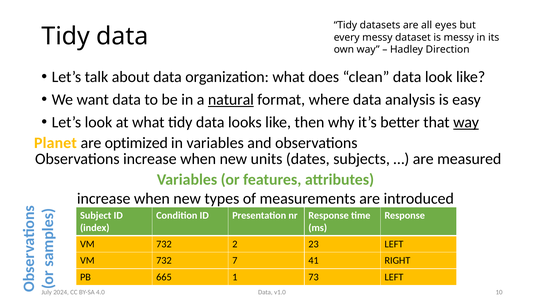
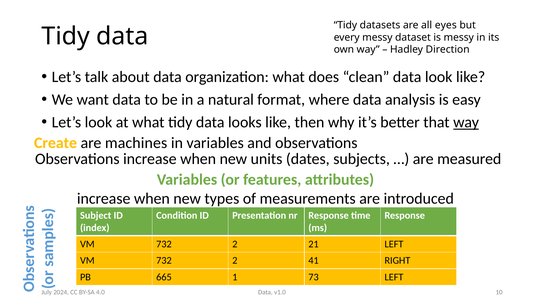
natural underline: present -> none (231, 100)
Planet: Planet -> Create (56, 143)
optimized: optimized -> machines (136, 143)
23: 23 -> 21 (314, 244)
7: 7 -> 2 (235, 261)
